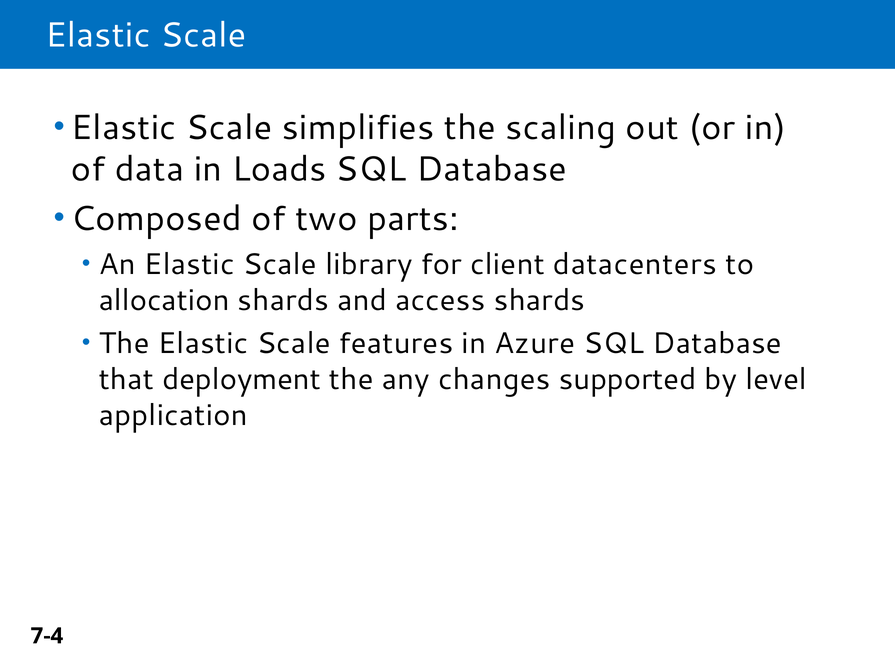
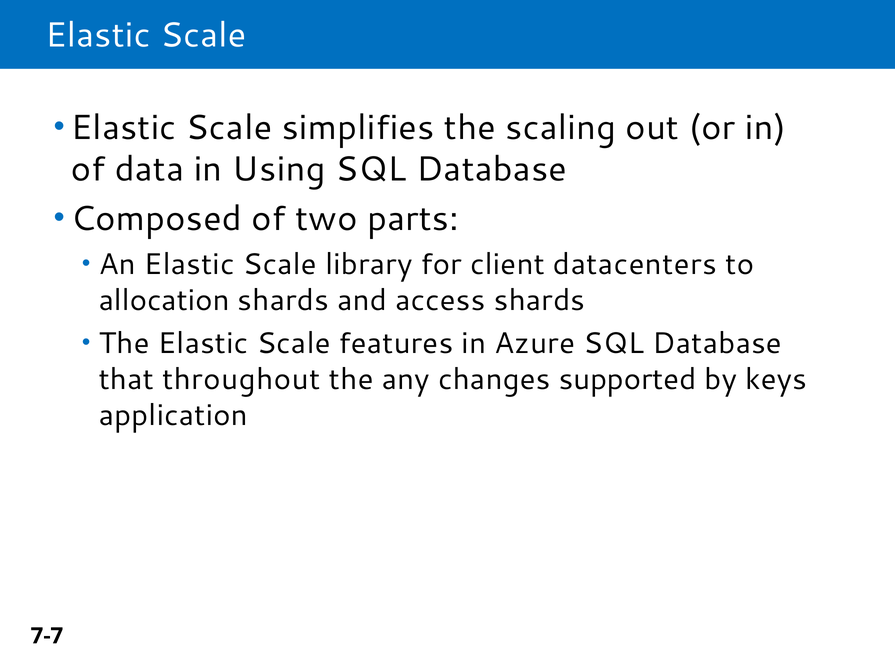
Loads: Loads -> Using (279, 169)
deployment: deployment -> throughout (241, 380)
level: level -> keys (776, 380)
7-4: 7-4 -> 7-7 (47, 636)
